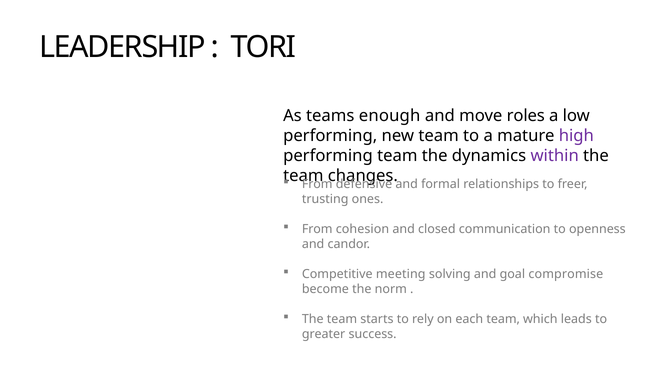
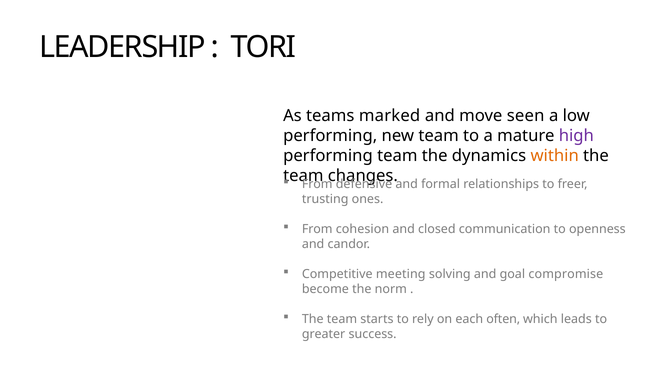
enough: enough -> marked (390, 116)
roles: roles -> seen (526, 116)
within colour: purple -> orange (555, 156)
each team: team -> often (503, 320)
